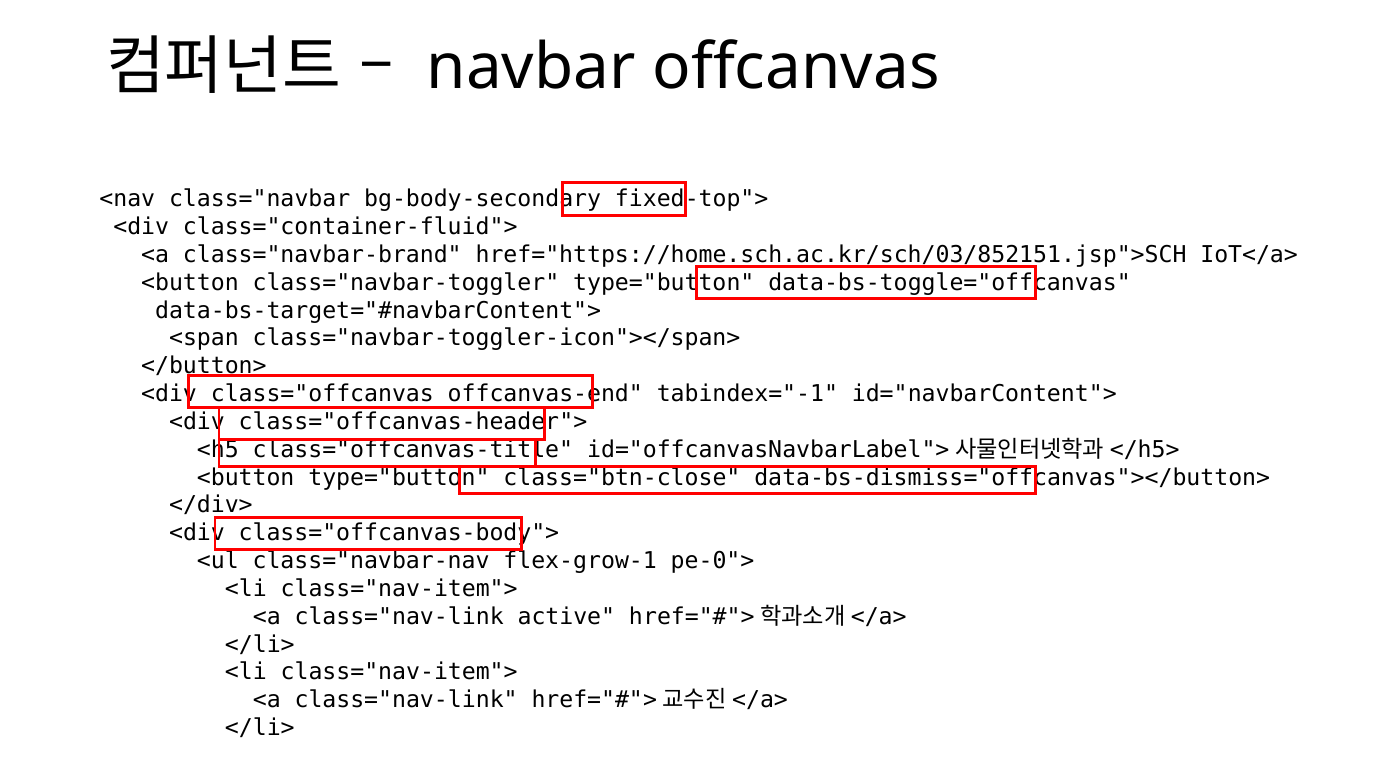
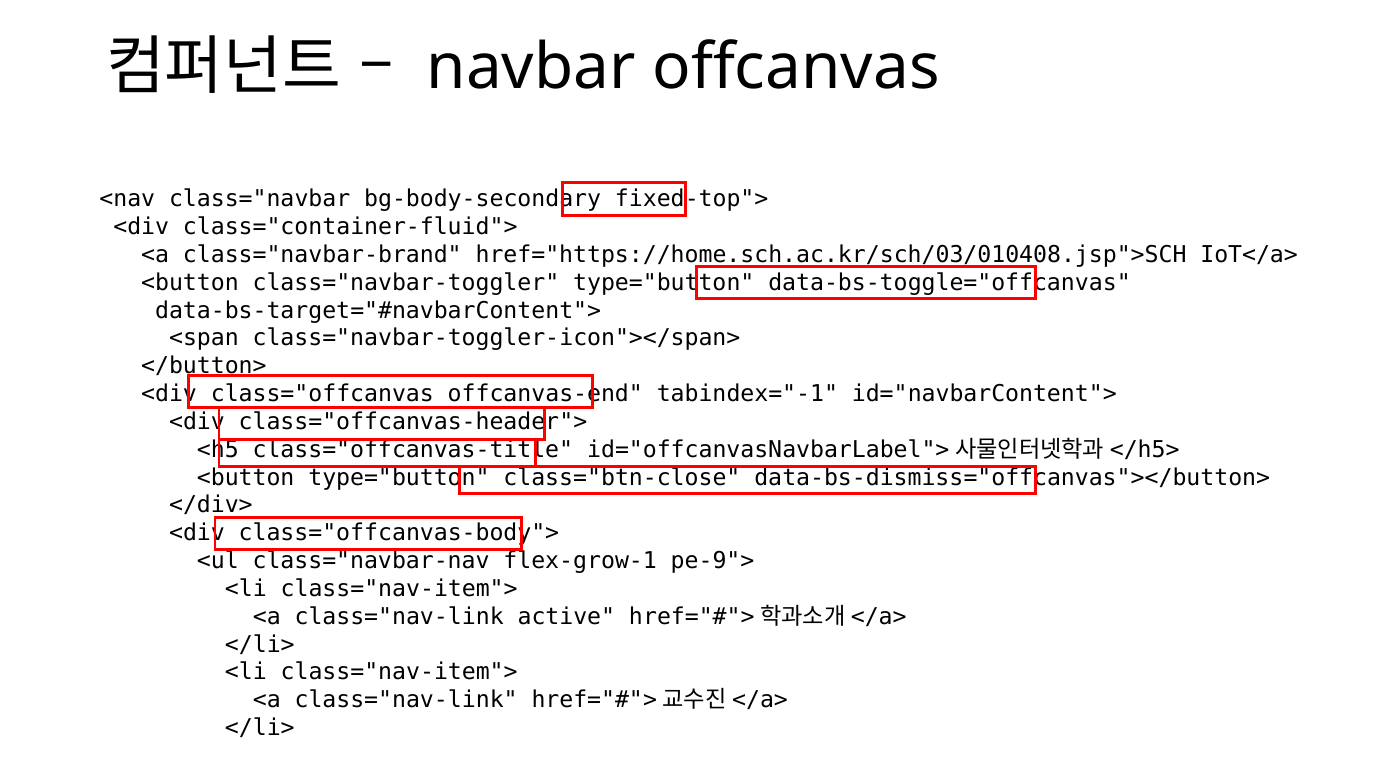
href="https://home.sch.ac.kr/sch/03/852151.jsp">SCH: href="https://home.sch.ac.kr/sch/03/852151.jsp">SCH -> href="https://home.sch.ac.kr/sch/03/010408.jsp">SCH (831, 255)
pe-0">: pe-0"> -> pe-9"> (713, 561)
